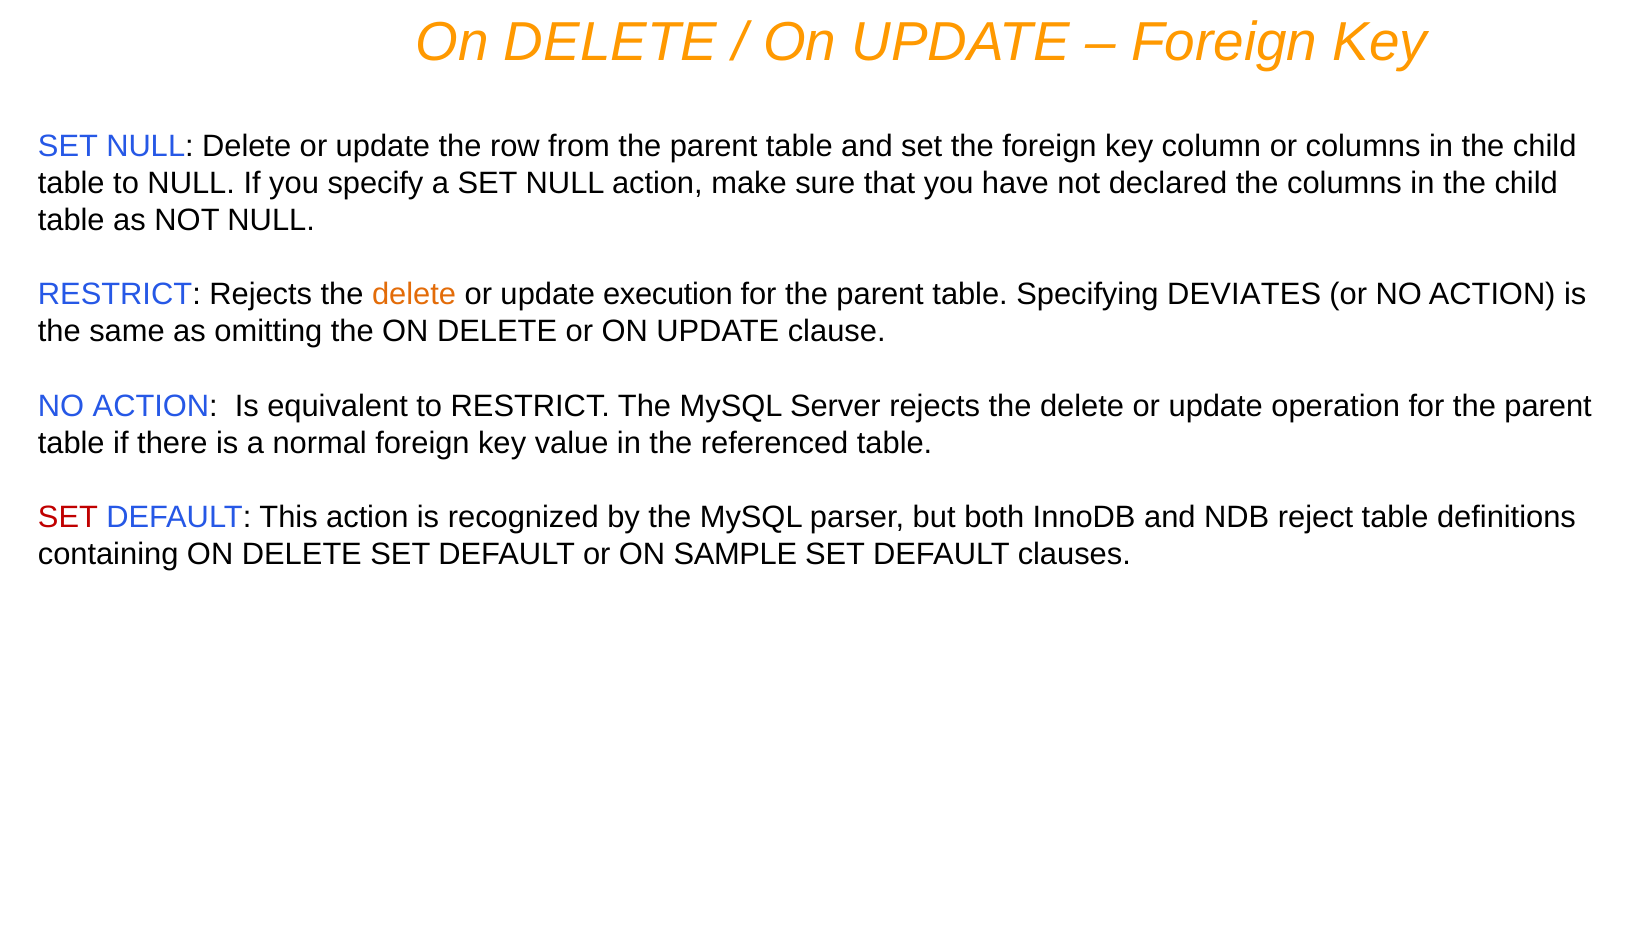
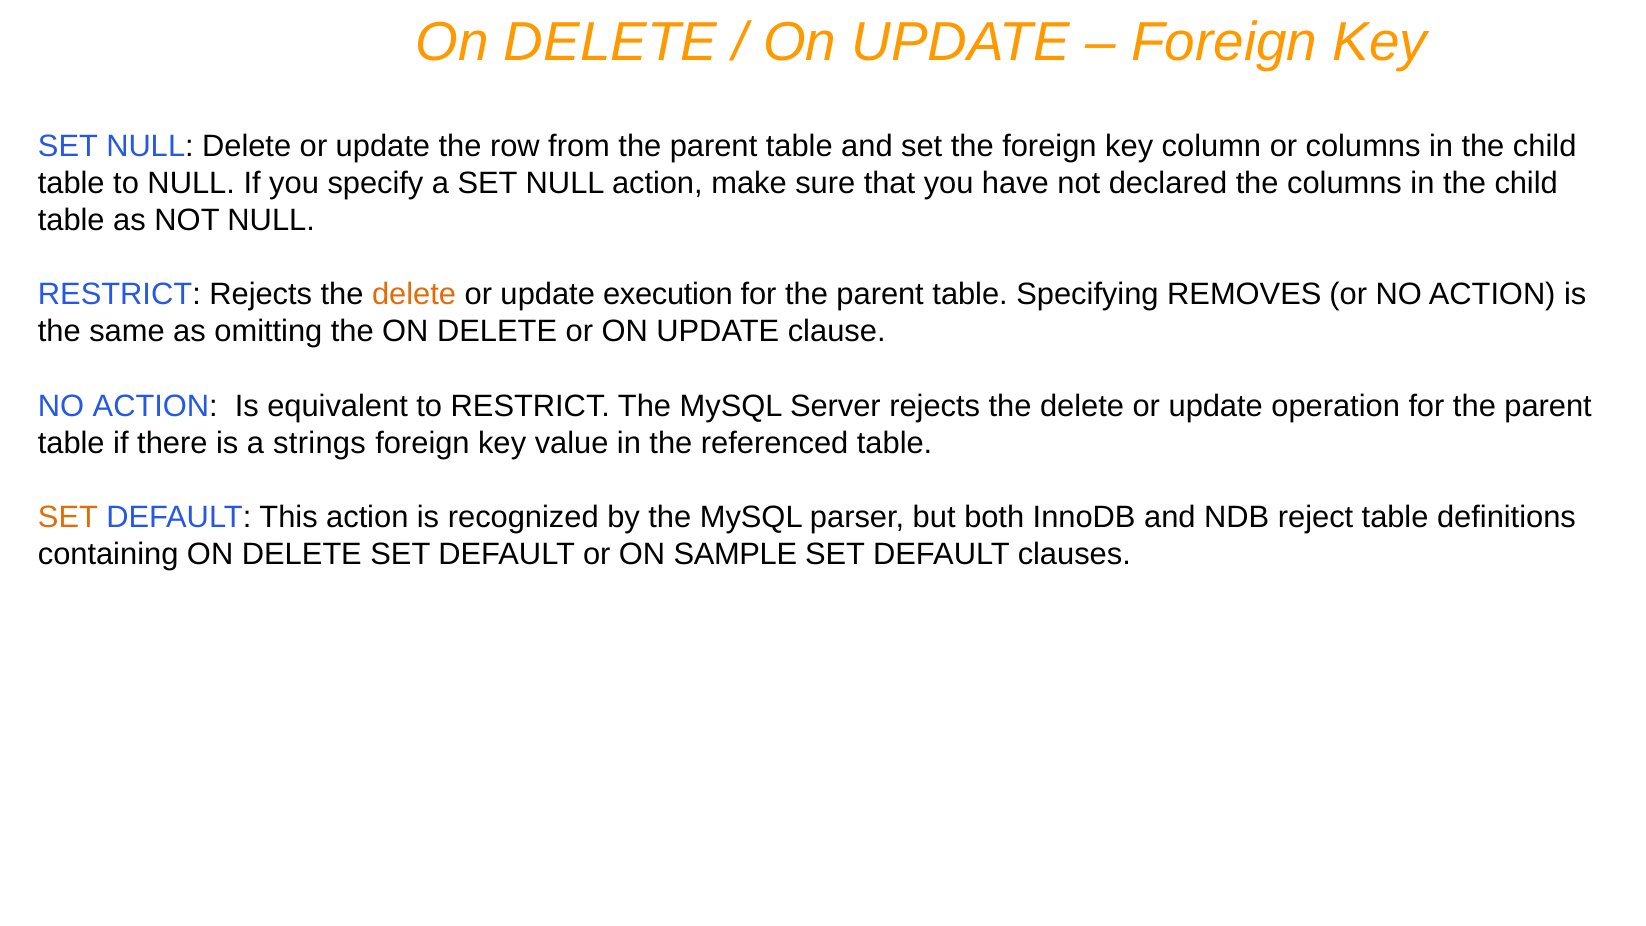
DEVIATES: DEVIATES -> REMOVES (1244, 295)
normal: normal -> strings (320, 443)
SET colour: red -> orange (68, 517)
